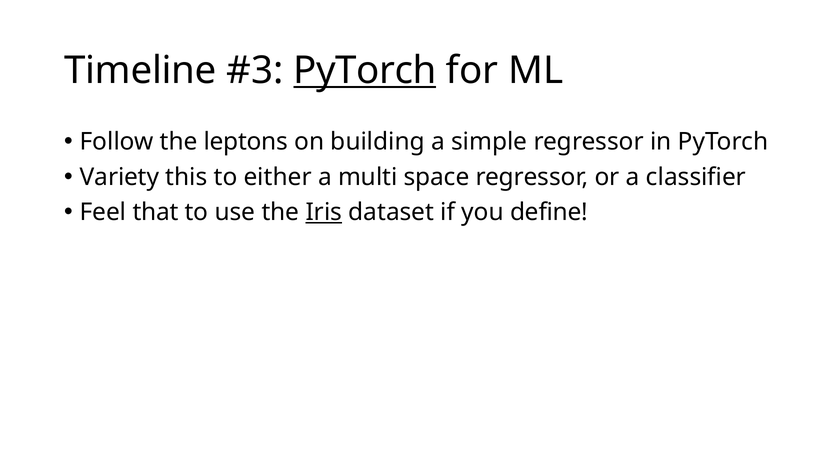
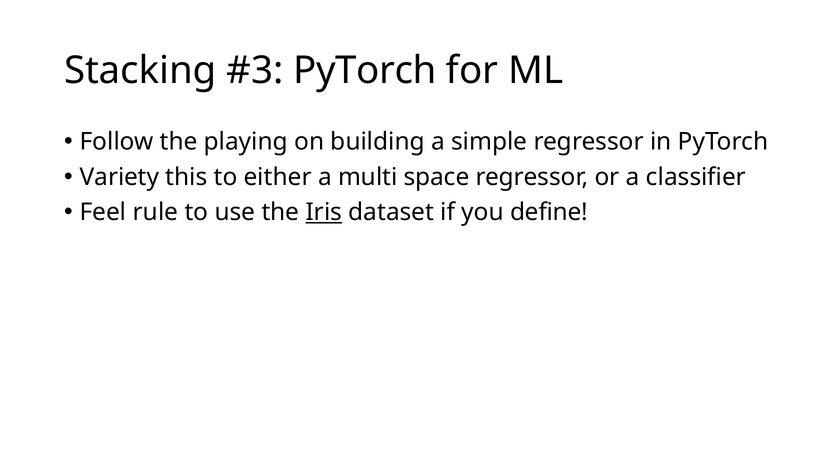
Timeline: Timeline -> Stacking (140, 71)
PyTorch underline: present -> none (365, 71)
leptons: leptons -> playing (246, 142)
that: that -> rule (155, 212)
